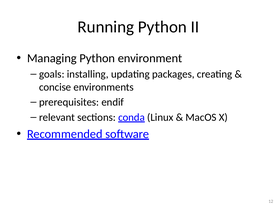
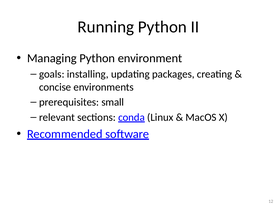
endif: endif -> small (113, 102)
